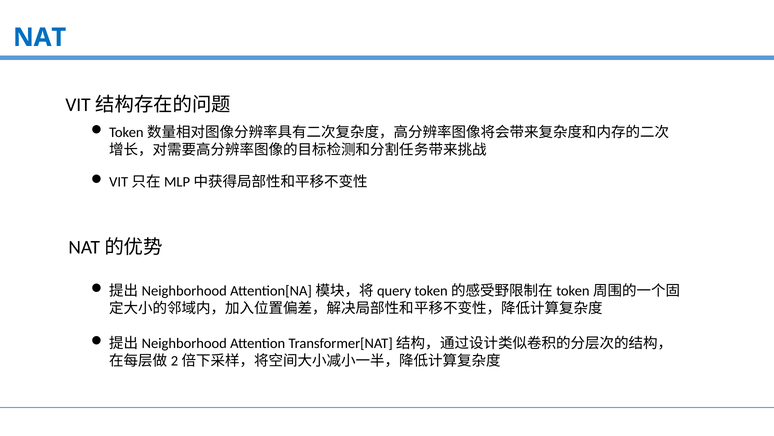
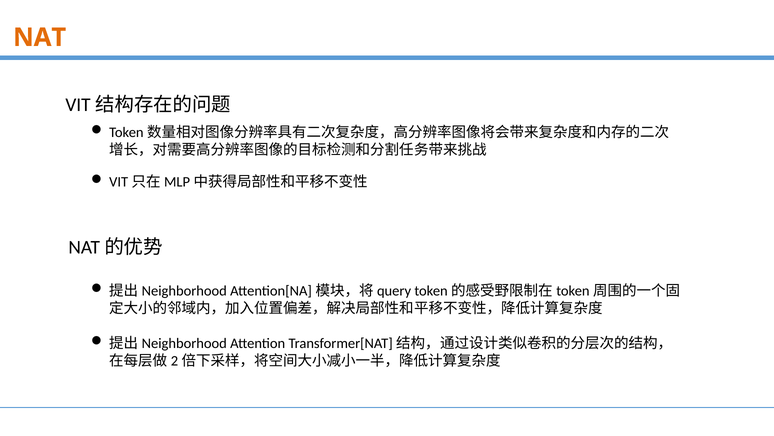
NAT colour: blue -> orange (40, 37)
